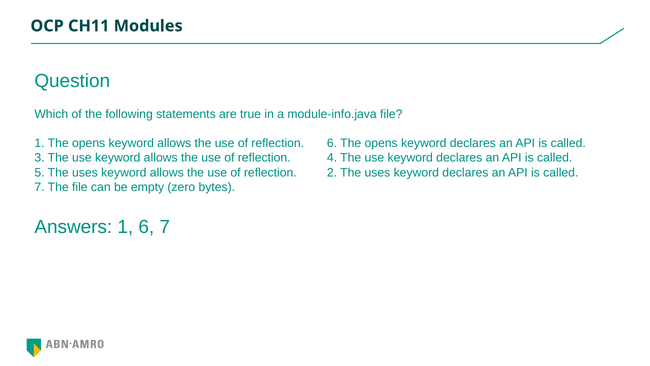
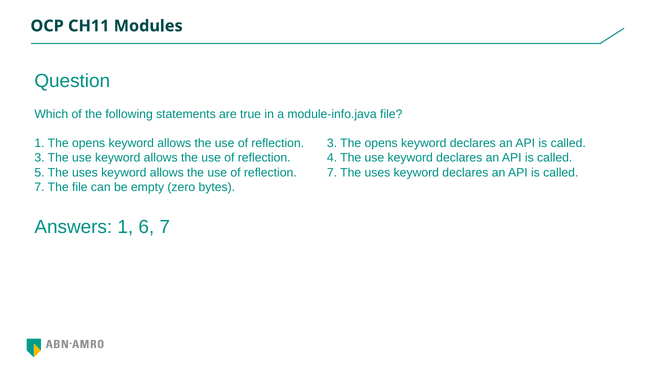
reflection 6: 6 -> 3 (332, 143)
reflection 2: 2 -> 7 (332, 172)
